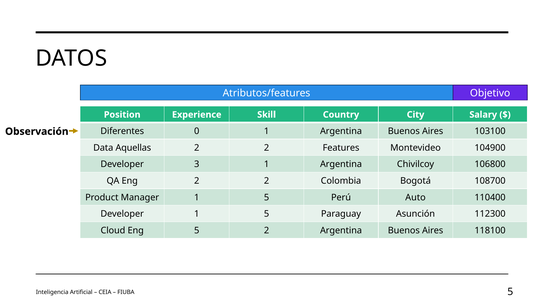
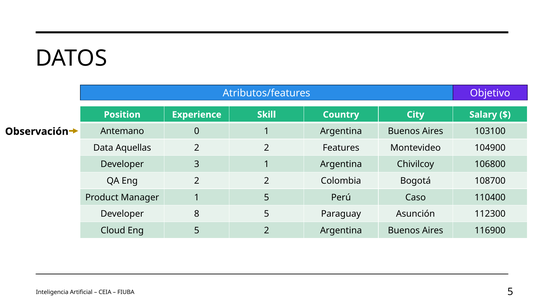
Diferentes: Diferentes -> Antemano (122, 131)
Auto: Auto -> Caso (416, 197)
Developer 1: 1 -> 8 (197, 214)
118100: 118100 -> 116900 (490, 230)
